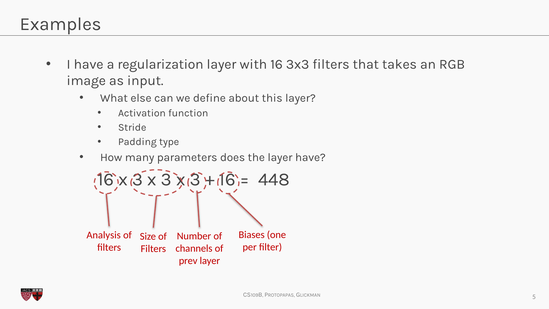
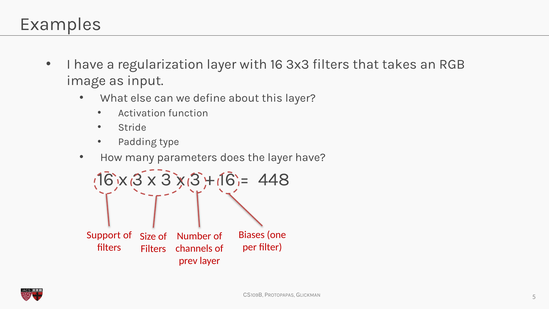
Analysis: Analysis -> Support (104, 235)
